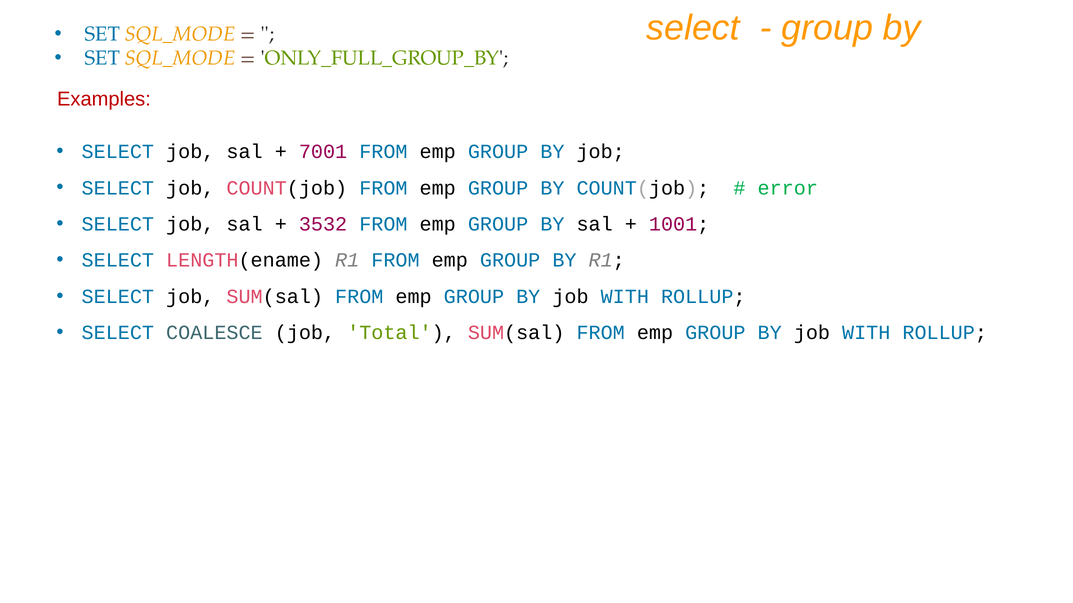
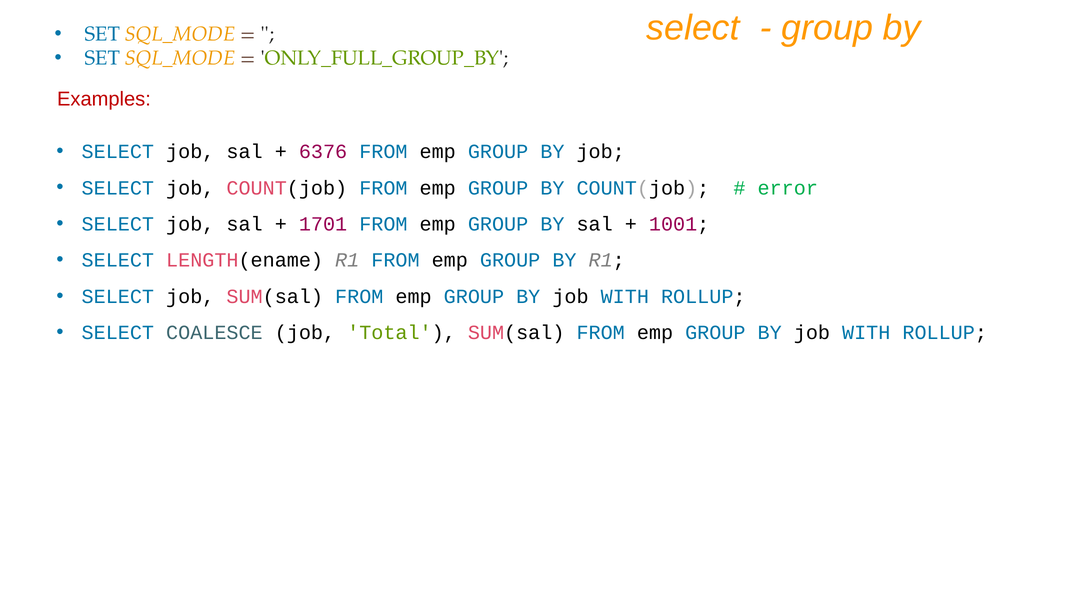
7001: 7001 -> 6376 (323, 152)
3532: 3532 -> 1701 (323, 224)
